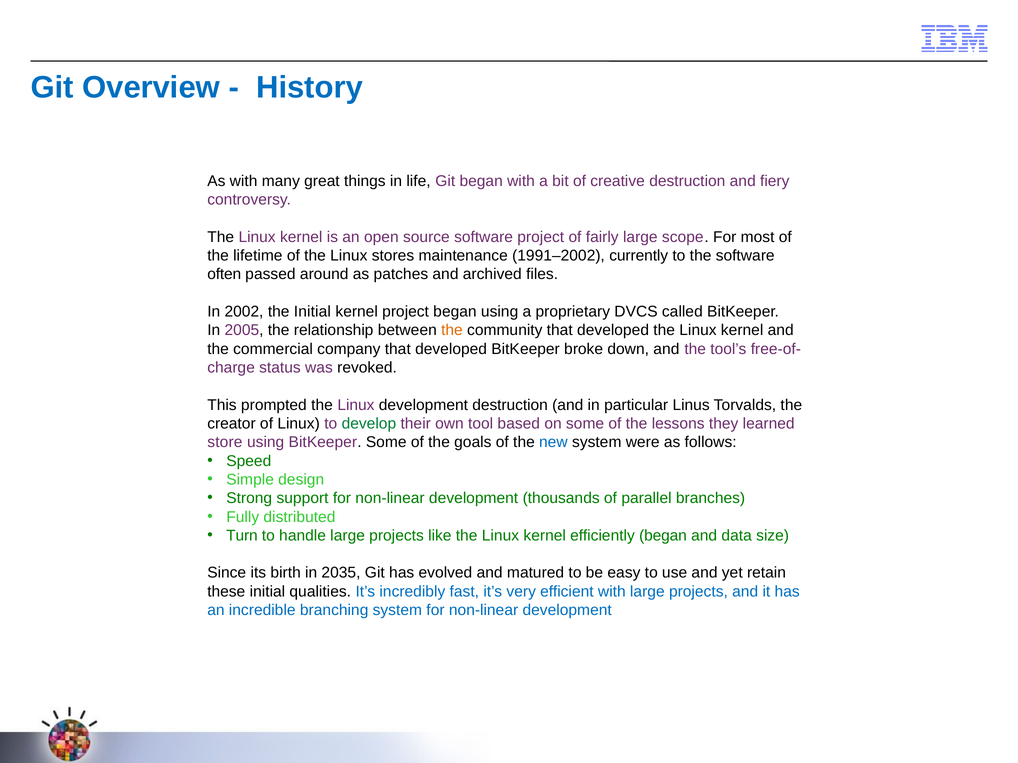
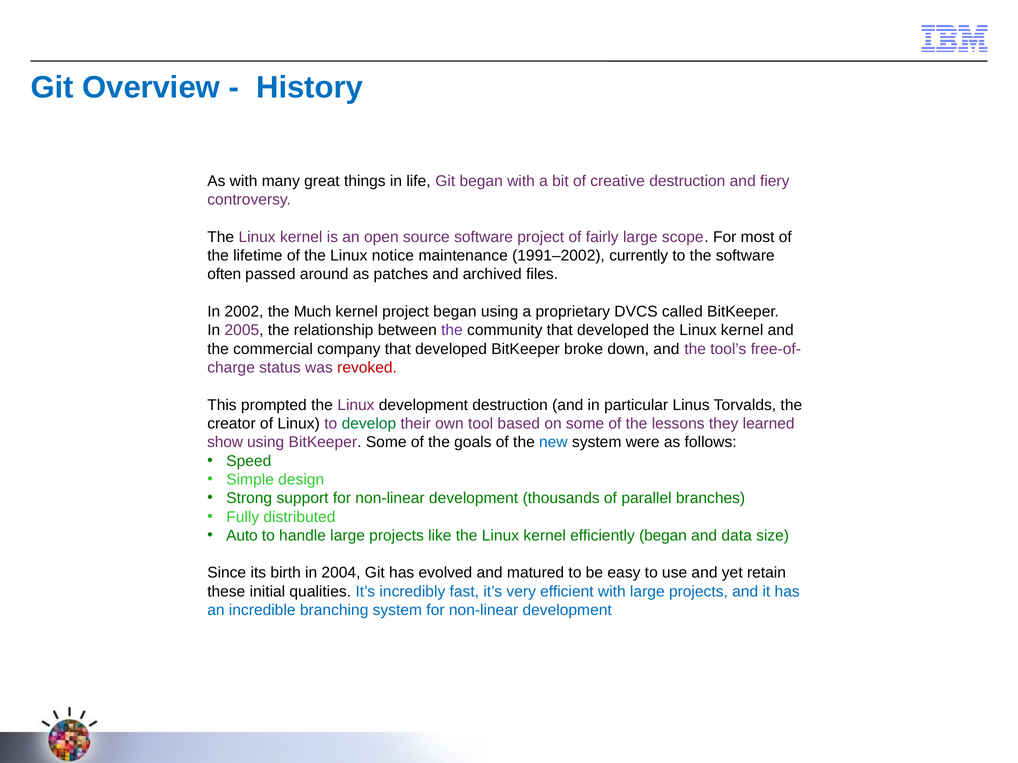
stores: stores -> notice (393, 256)
the Initial: Initial -> Much (313, 312)
the colour: orange -> purple (452, 330)
revoked colour: black -> red (367, 368)
store: store -> show (225, 443)
Turn: Turn -> Auto (242, 536)
2035: 2035 -> 2004 (341, 573)
